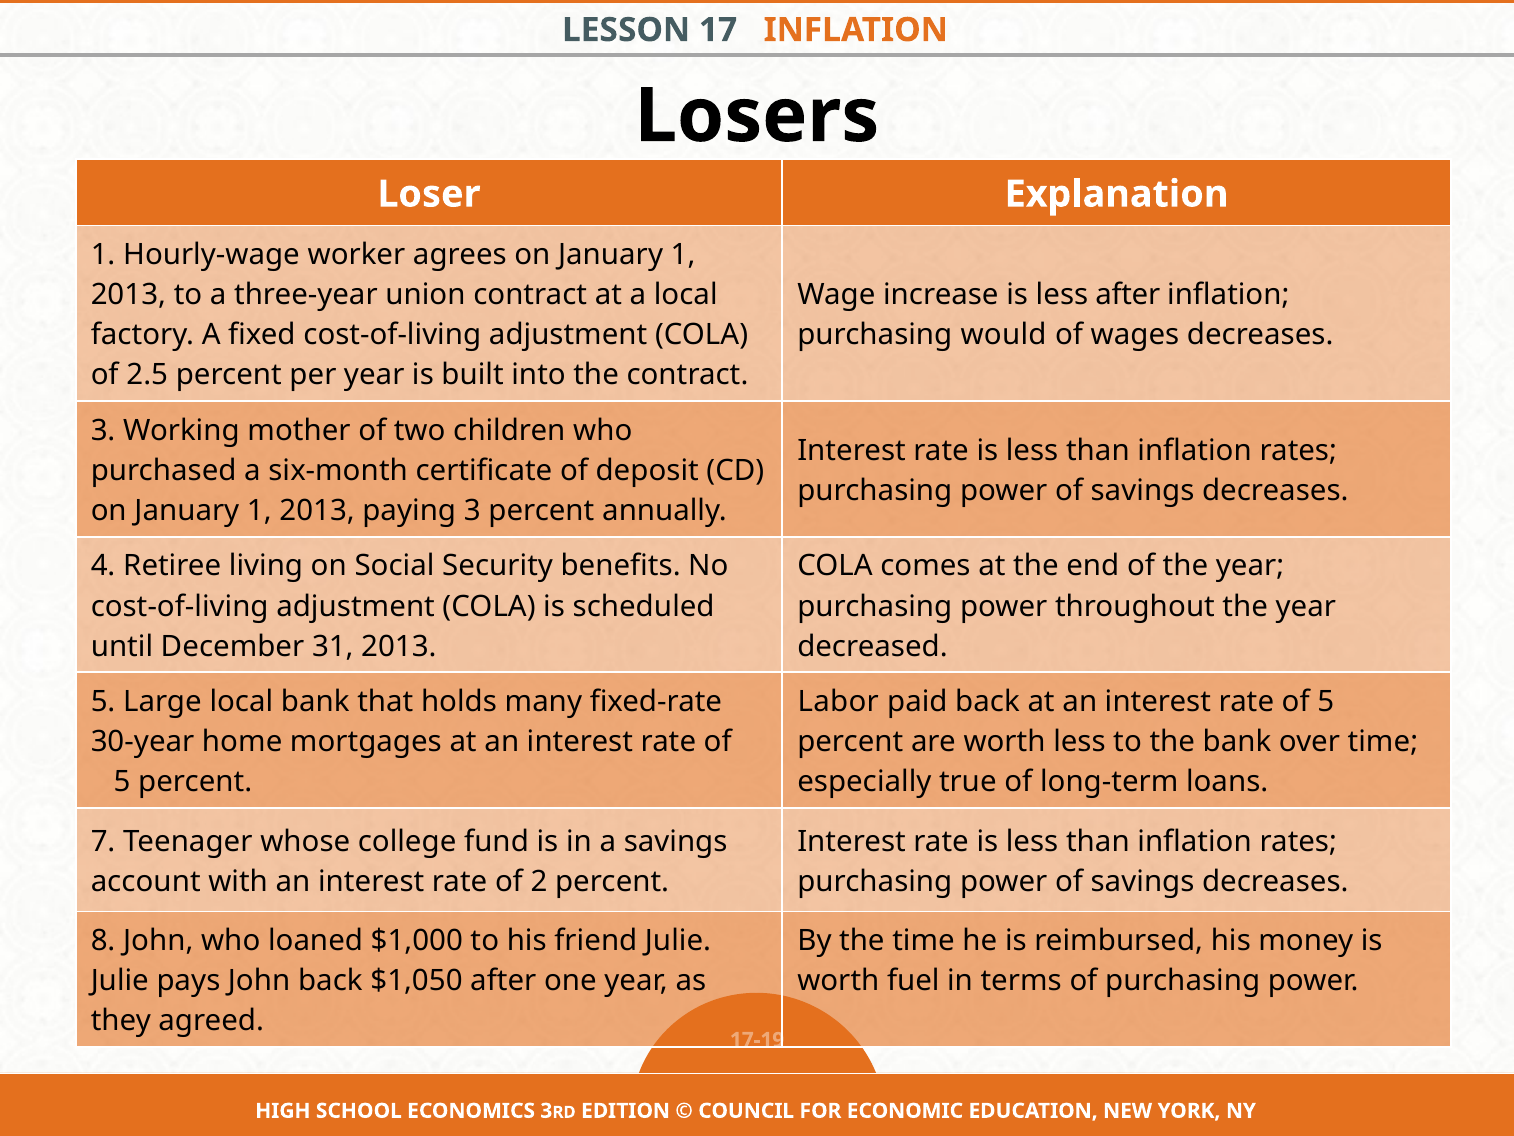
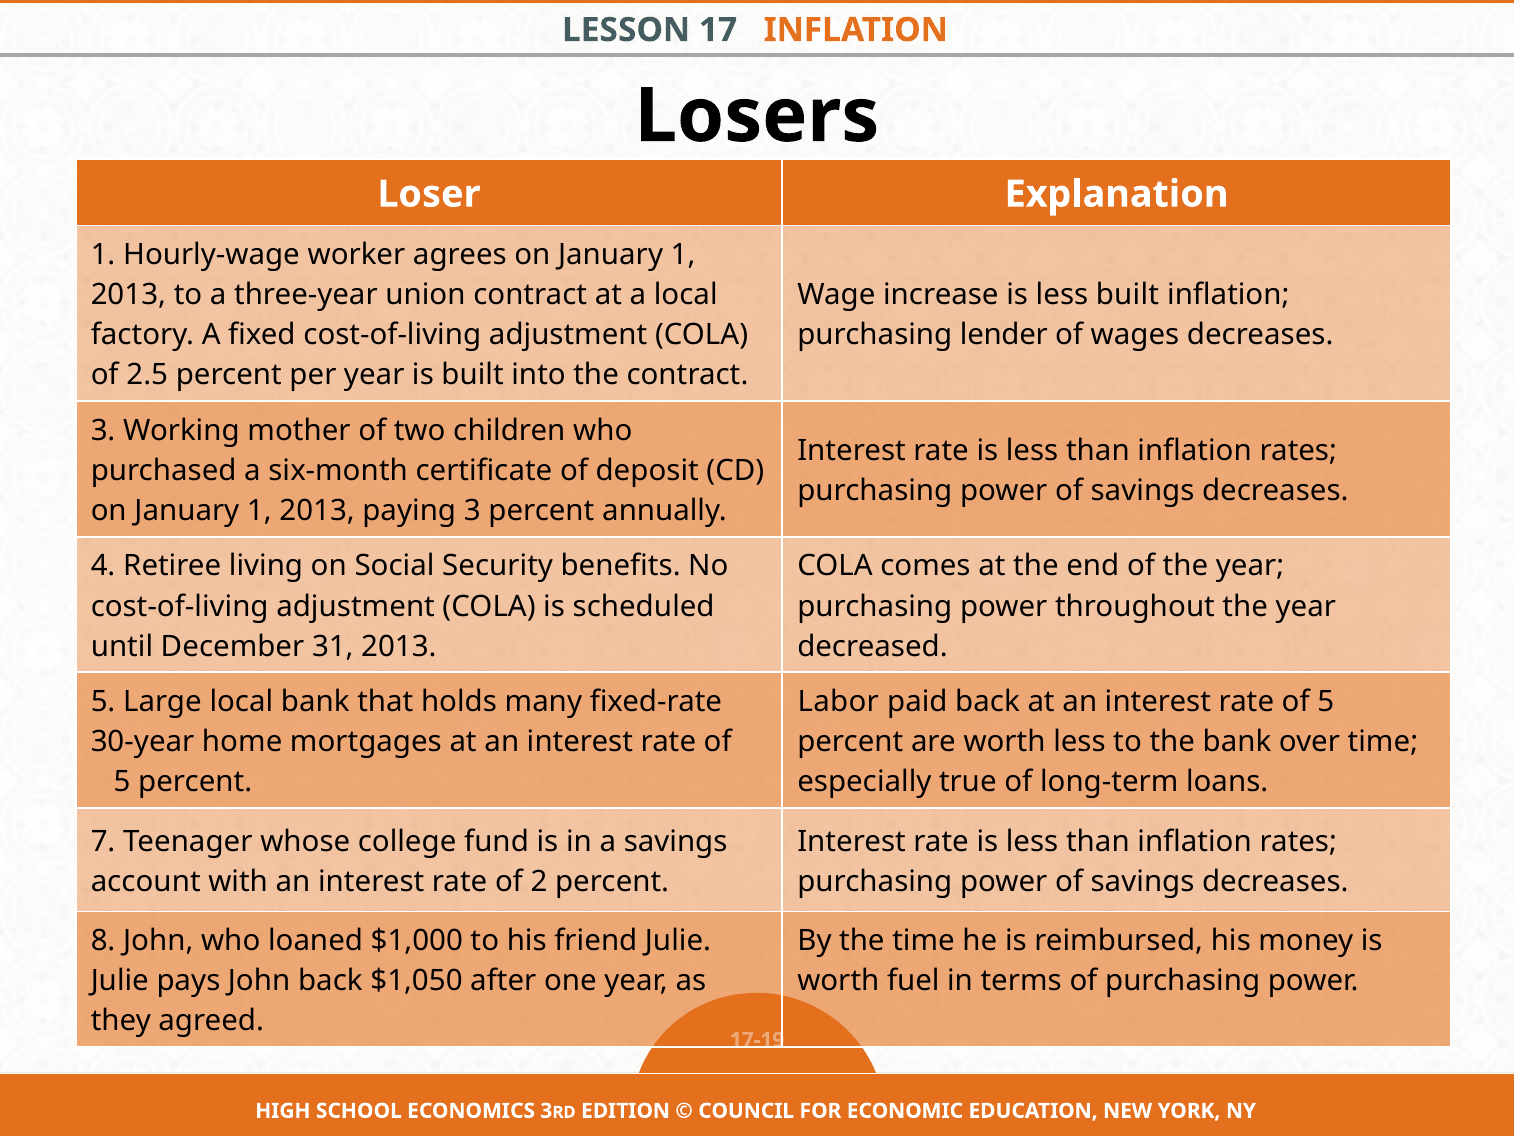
less after: after -> built (1127, 295)
would: would -> lender (1004, 335)
